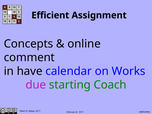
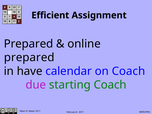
Concepts: Concepts -> Prepared (28, 44)
comment: comment -> prepared (29, 57)
on Works: Works -> Coach (128, 71)
